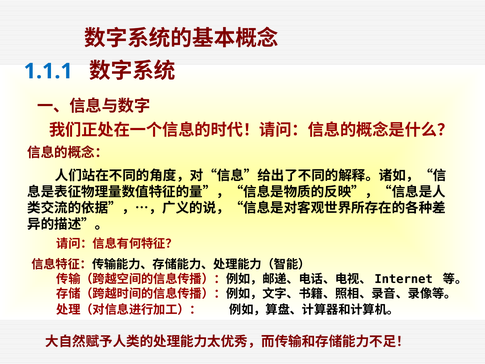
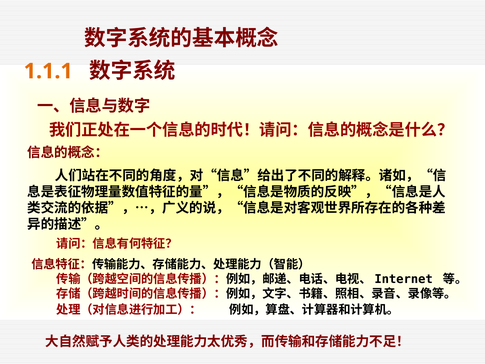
1.1.1 colour: blue -> orange (48, 71)
